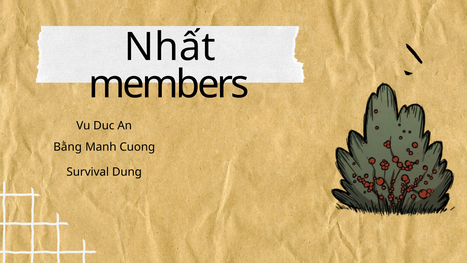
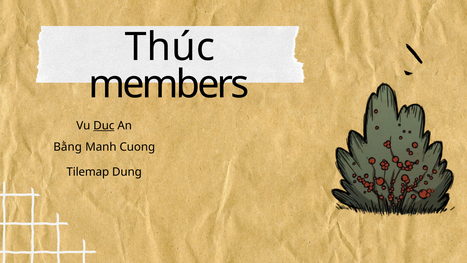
Nhất: Nhất -> Thúc (170, 47)
Duc underline: none -> present (104, 126)
Survival: Survival -> Tilemap (88, 172)
